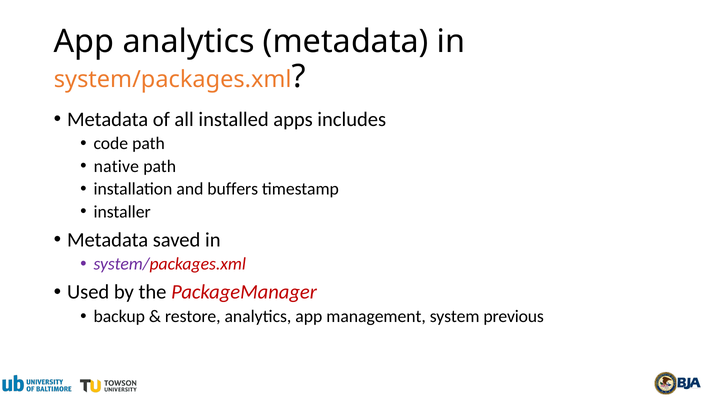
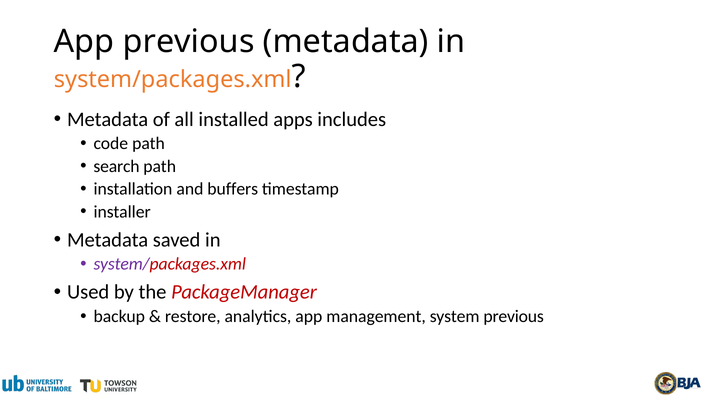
App analytics: analytics -> previous (189, 42)
native: native -> search (117, 166)
